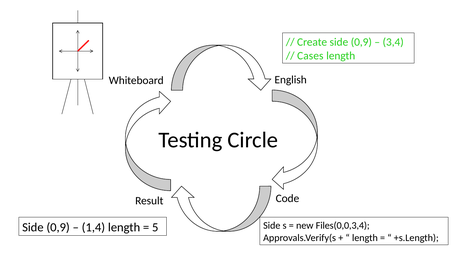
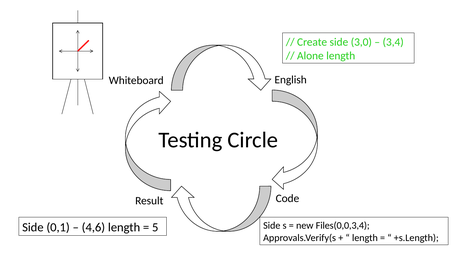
Create side 0,9: 0,9 -> 3,0 (361, 42)
Cases: Cases -> Alone (310, 56)
0,9: 0,9 -> 0,1 (58, 228)
1,4: 1,4 -> 4,6 (93, 228)
